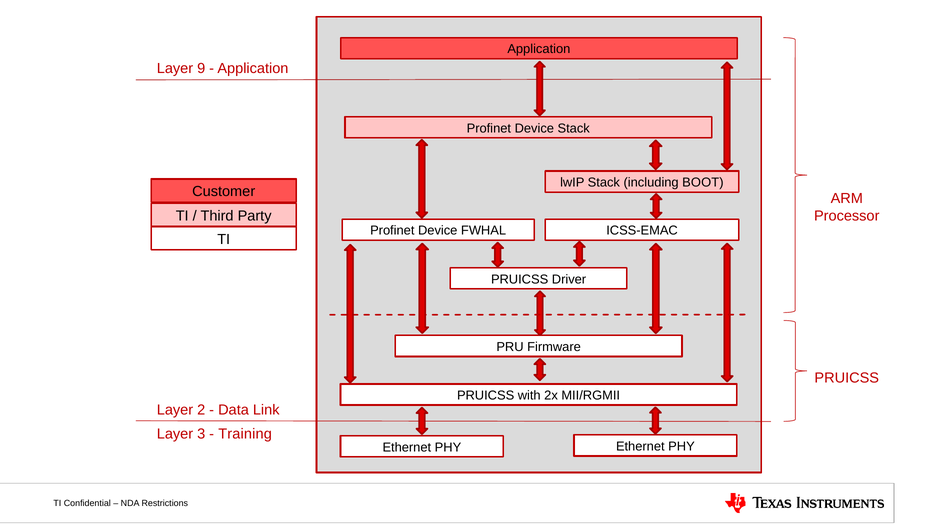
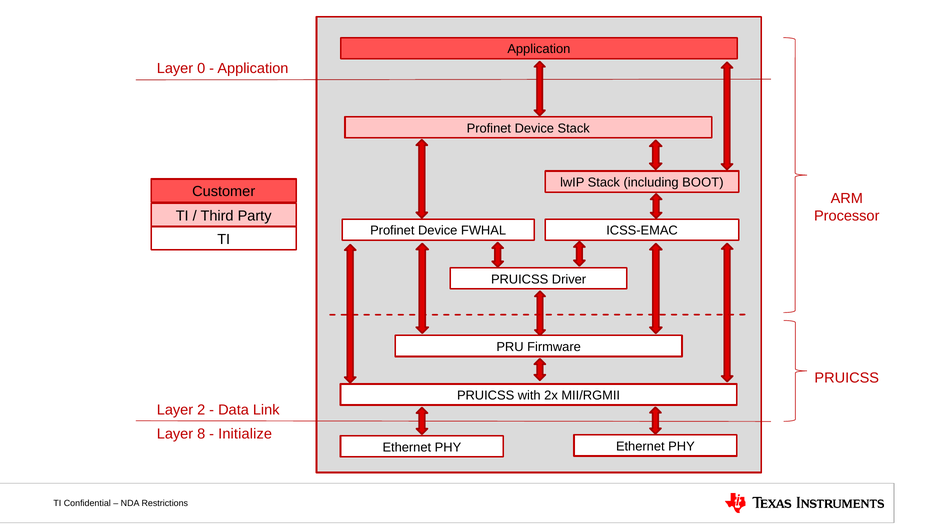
9: 9 -> 0 (201, 68)
3: 3 -> 8 (201, 434)
Training: Training -> Initialize (245, 434)
